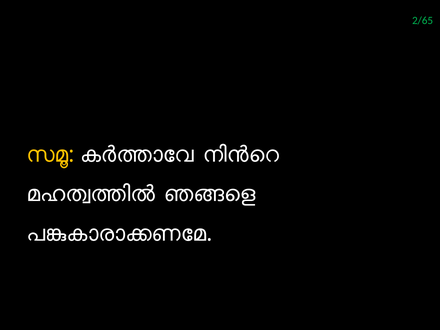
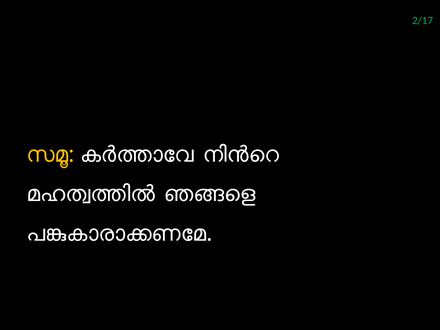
2/65: 2/65 -> 2/17 (423, 21)
